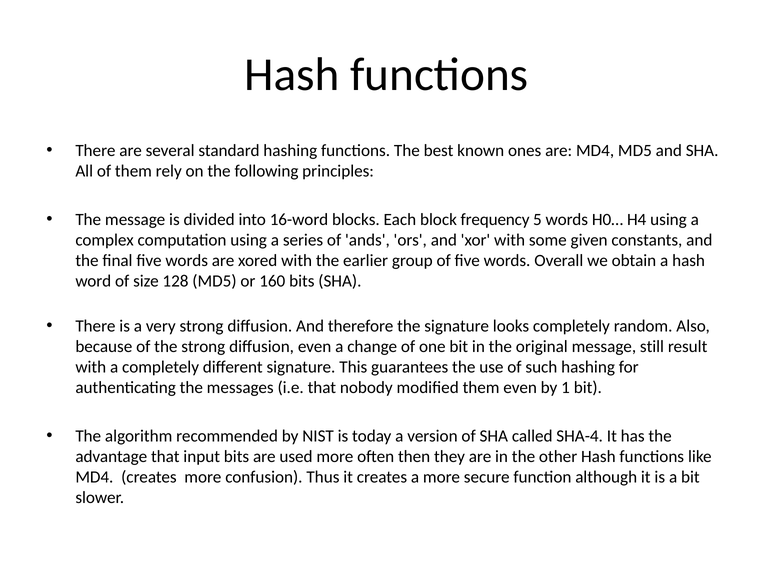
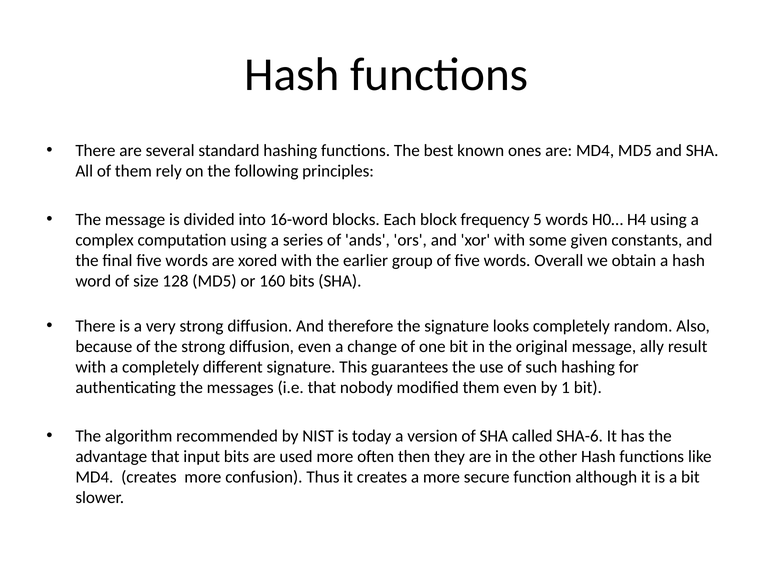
still: still -> ally (652, 346)
SHA-4: SHA-4 -> SHA-6 (580, 436)
